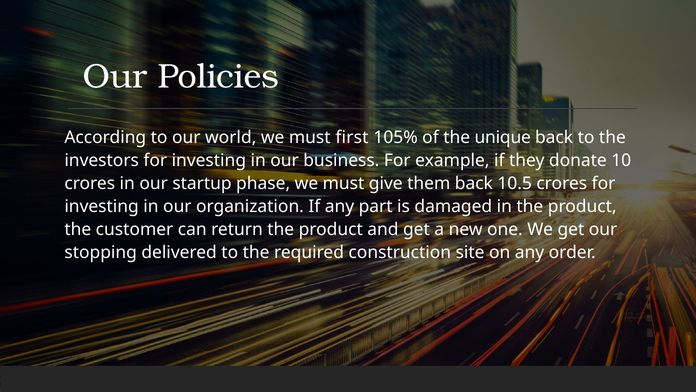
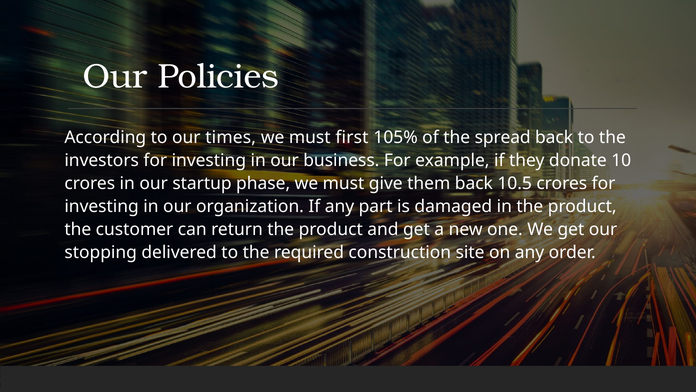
world: world -> times (231, 137)
unique: unique -> spread (503, 137)
